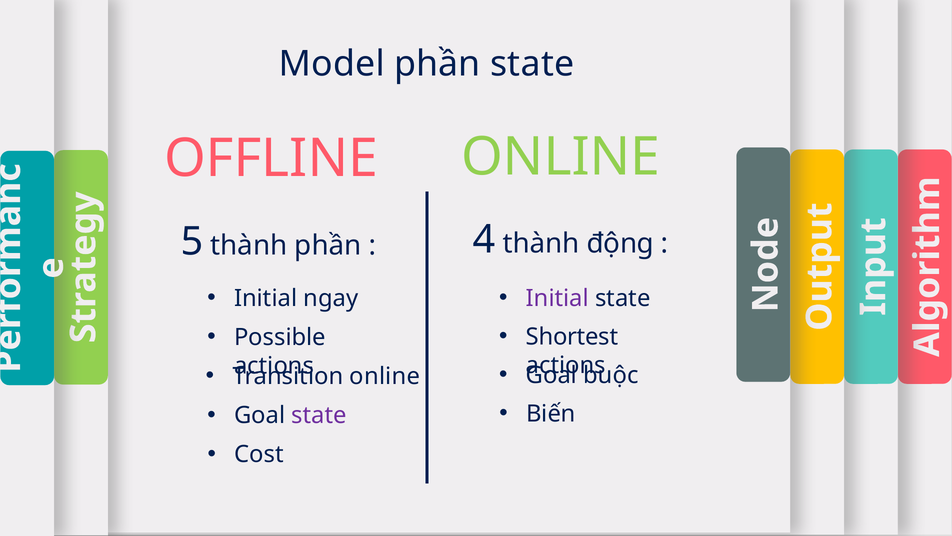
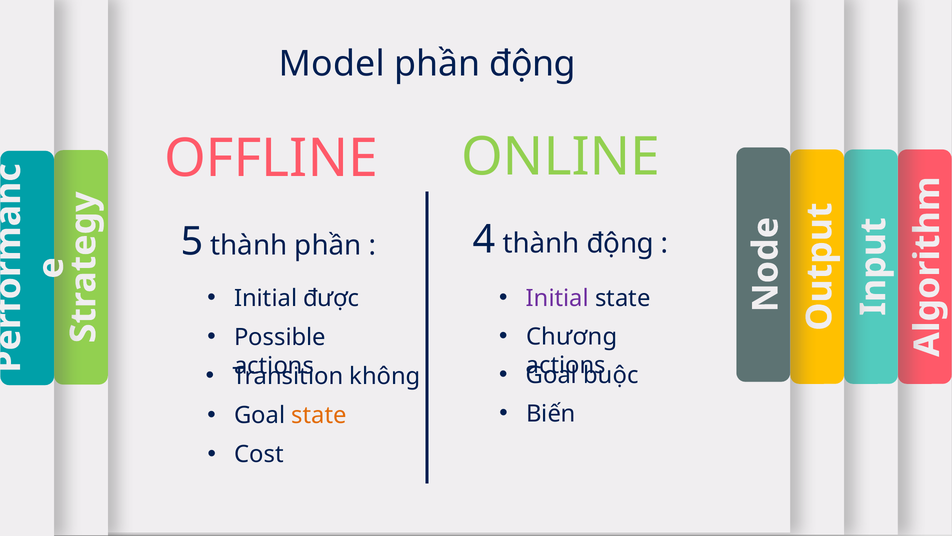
phần state: state -> động (533, 64)
ngay: ngay -> được (331, 298)
Shortest: Shortest -> Chương (572, 336)
online: online -> không (385, 376)
state colour: purple -> orange (319, 415)
